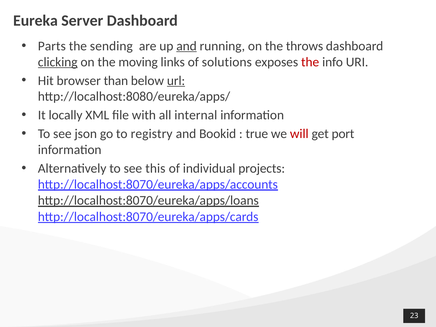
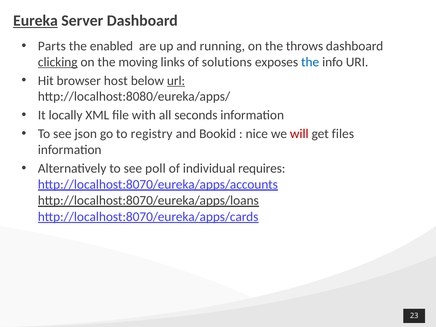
Eureka underline: none -> present (35, 21)
sending: sending -> enabled (111, 46)
and underline: present -> none (187, 46)
the colour: red -> blue (310, 62)
than: than -> host (116, 81)
internal: internal -> seconds (196, 115)
true: true -> nice (257, 134)
port: port -> files (343, 134)
this: this -> poll (155, 168)
projects: projects -> requires (262, 168)
